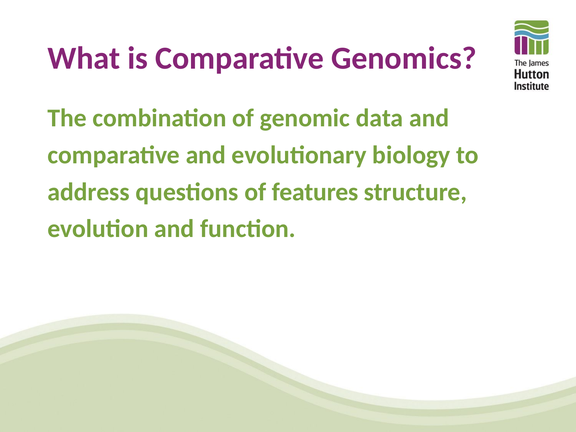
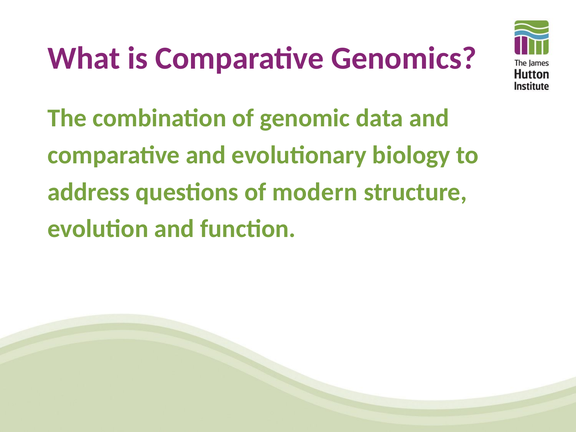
features: features -> modern (315, 192)
